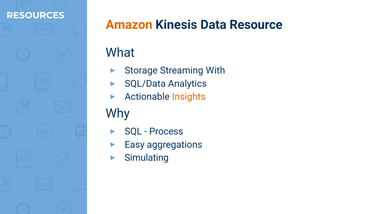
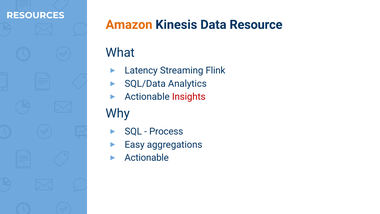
Storage: Storage -> Latency (141, 70)
With: With -> Flink (215, 70)
Insights colour: orange -> red (189, 97)
Simulating: Simulating -> Actionable (147, 158)
